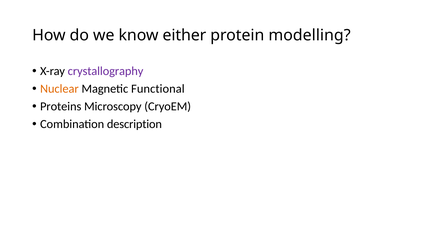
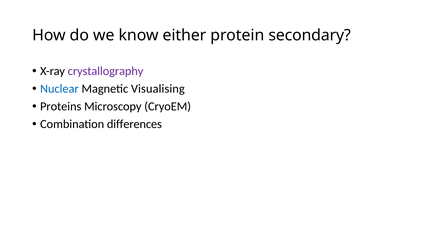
modelling: modelling -> secondary (310, 35)
Nuclear colour: orange -> blue (59, 89)
Functional: Functional -> Visualising (158, 89)
description: description -> differences (134, 124)
